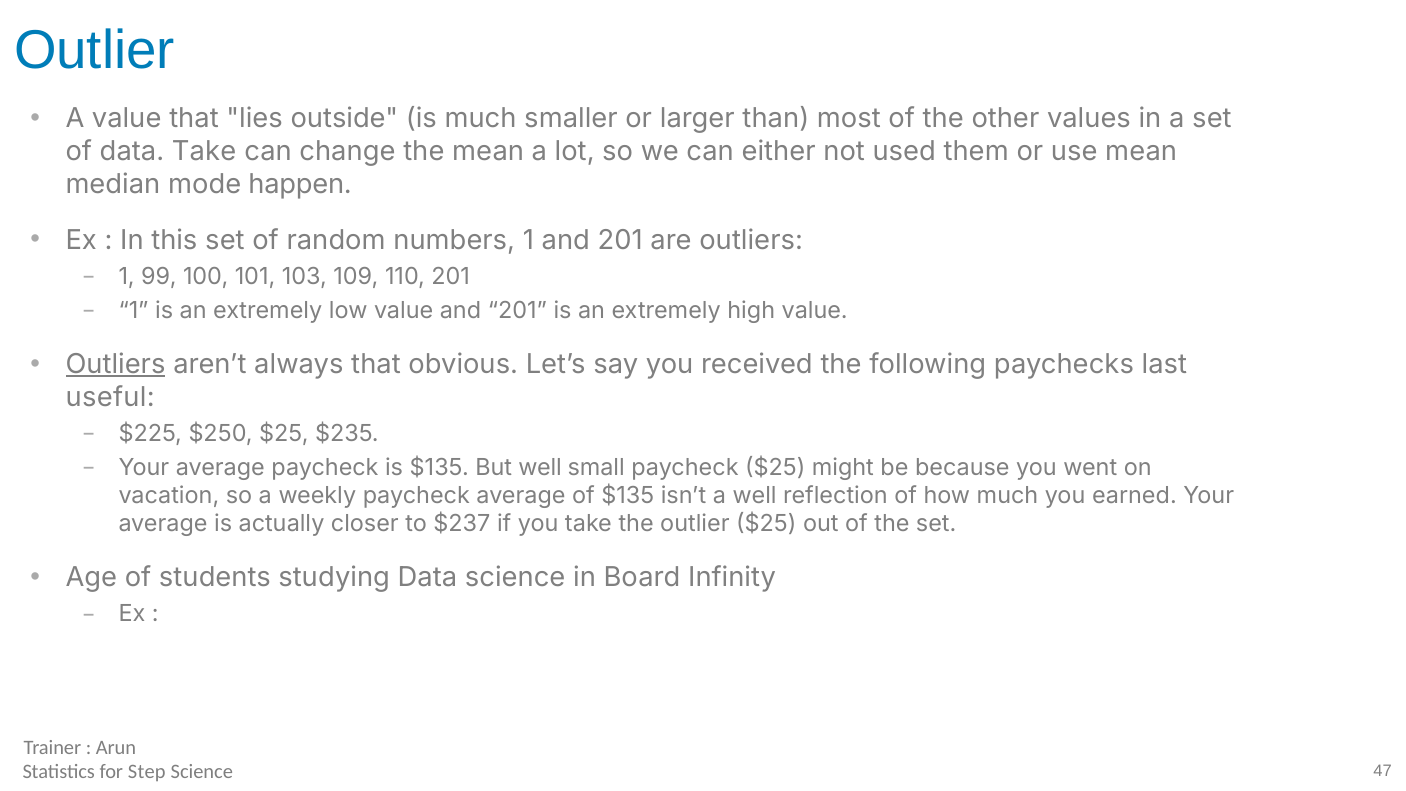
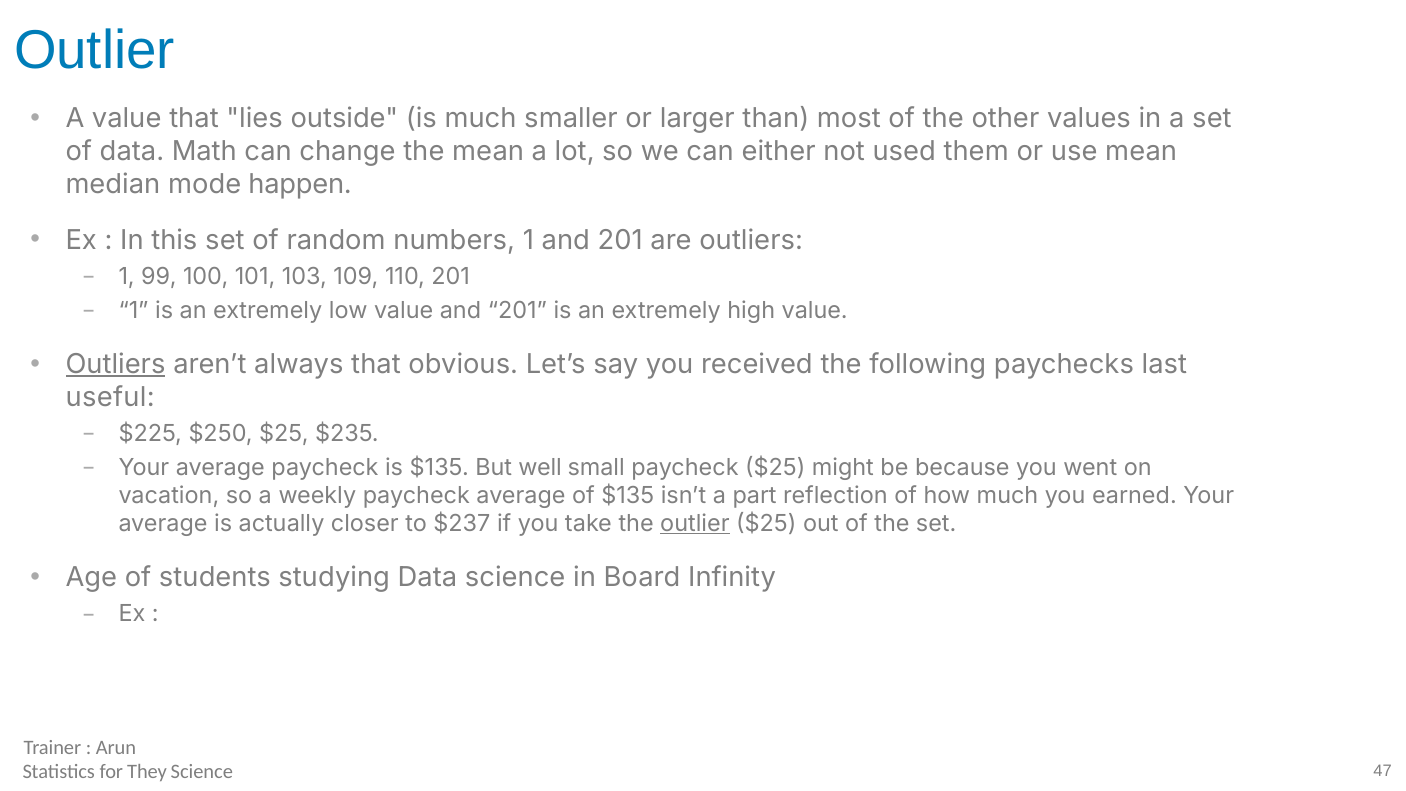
data Take: Take -> Math (204, 151)
a well: well -> part (755, 496)
outlier underline: none -> present (695, 524)
Step: Step -> They (147, 772)
